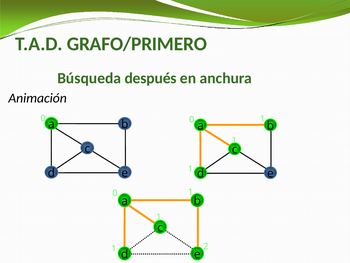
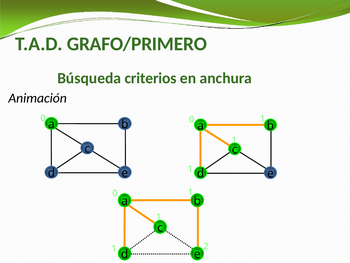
después: después -> criterios (151, 78)
